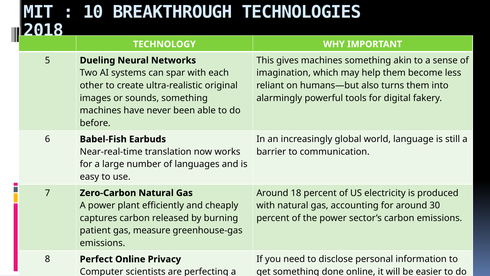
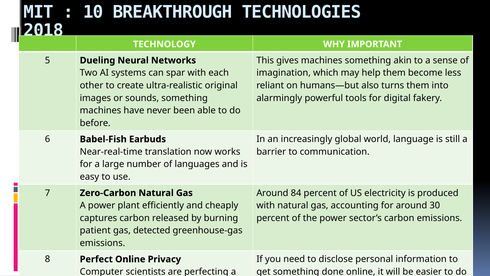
18: 18 -> 84 (296, 193)
measure: measure -> detected (152, 230)
